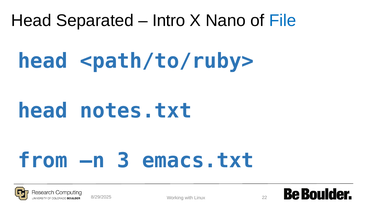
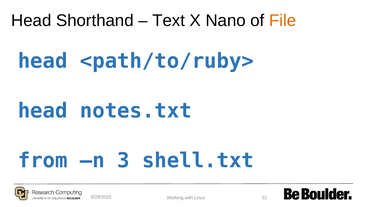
Separated: Separated -> Shorthand (95, 21)
Intro: Intro -> Text (169, 21)
File colour: blue -> orange (283, 21)
emacs.txt: emacs.txt -> shell.txt (198, 160)
